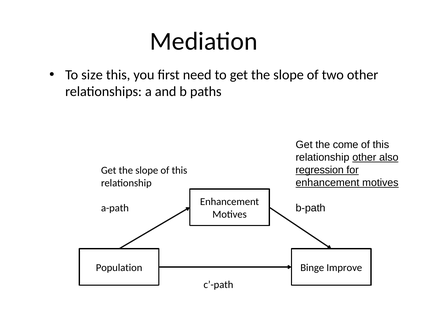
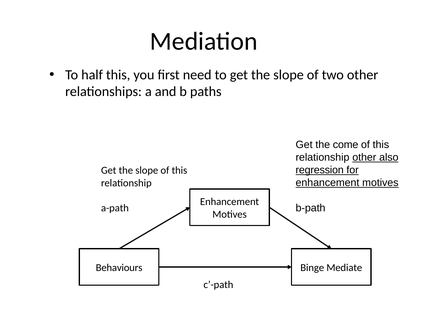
size: size -> half (92, 75)
Population: Population -> Behaviours (119, 268)
Improve: Improve -> Mediate (344, 268)
